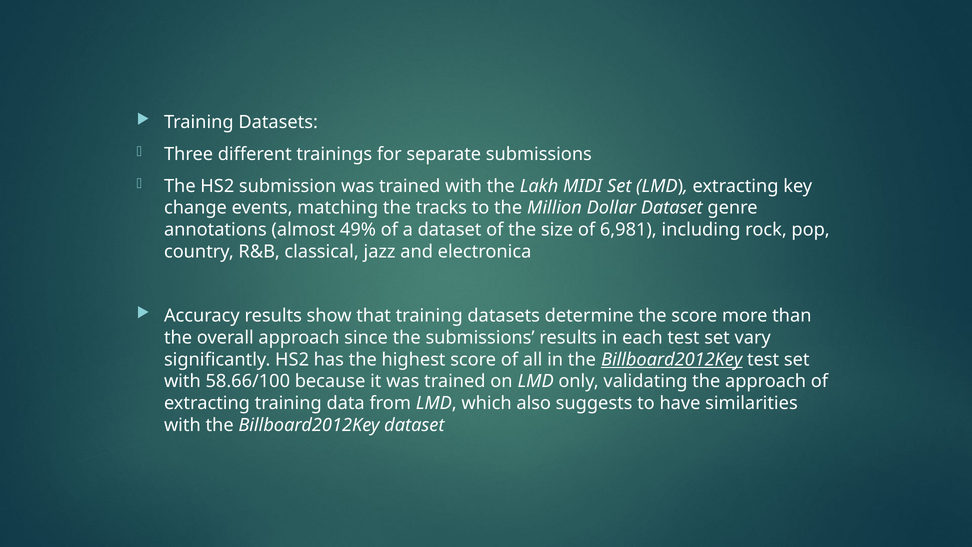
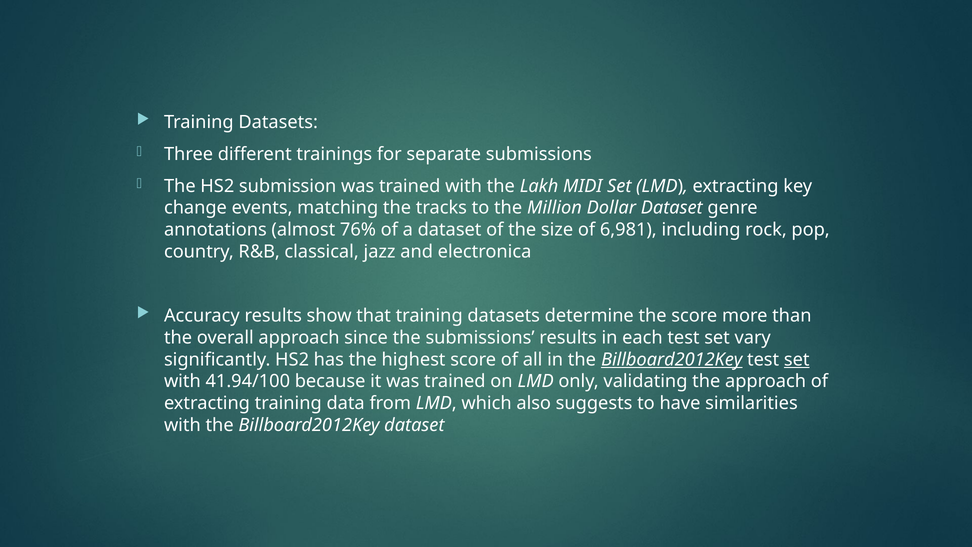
49%: 49% -> 76% (358, 230)
set underline: none -> present (797, 359)
58.66/100: 58.66/100 -> 41.94/100 (248, 381)
